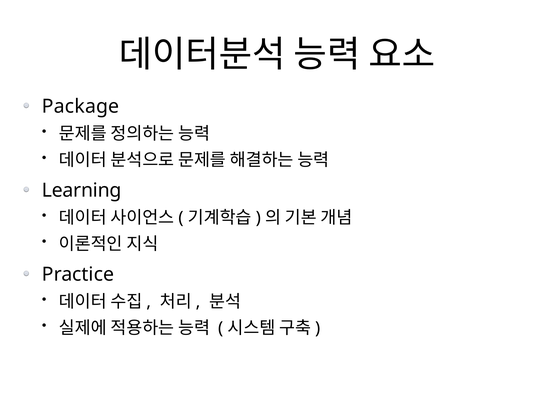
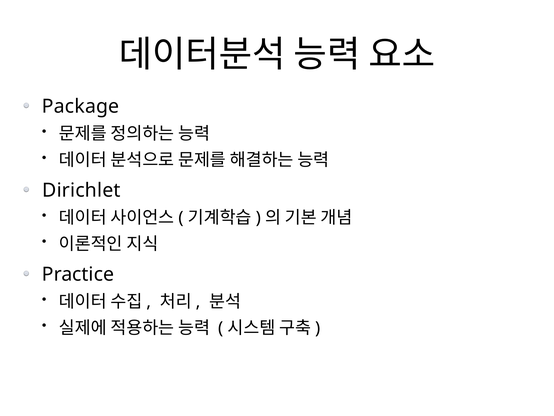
Learning: Learning -> Dirichlet (81, 190)
